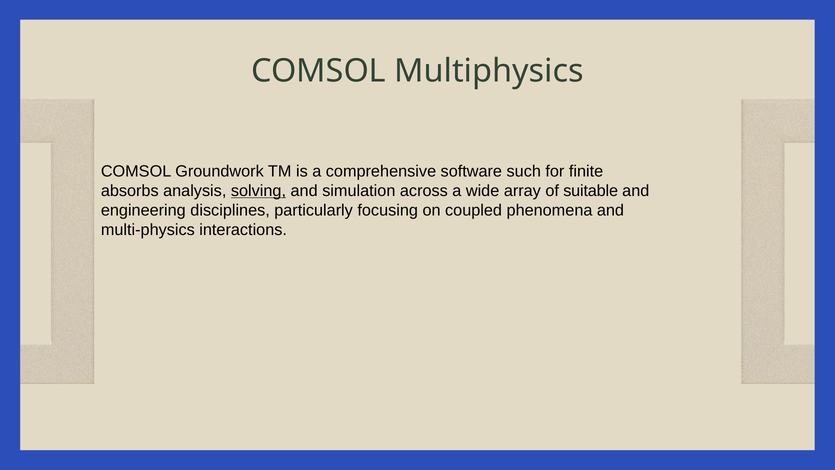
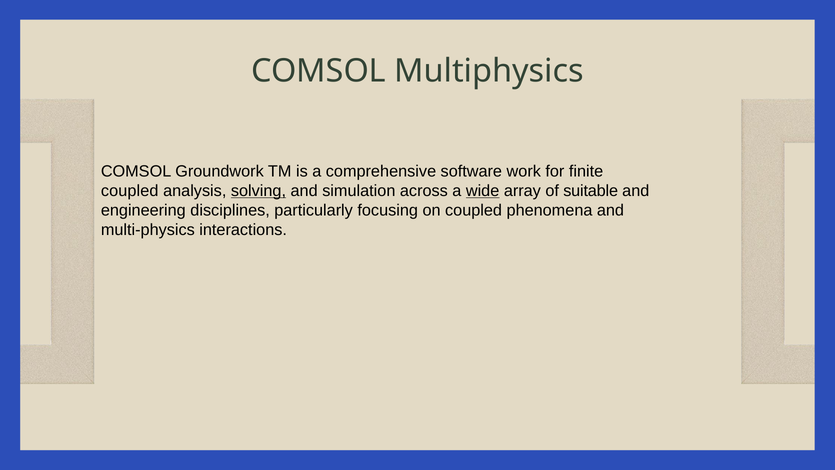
such: such -> work (524, 171)
absorbs: absorbs -> coupled (130, 191)
wide underline: none -> present (483, 191)
